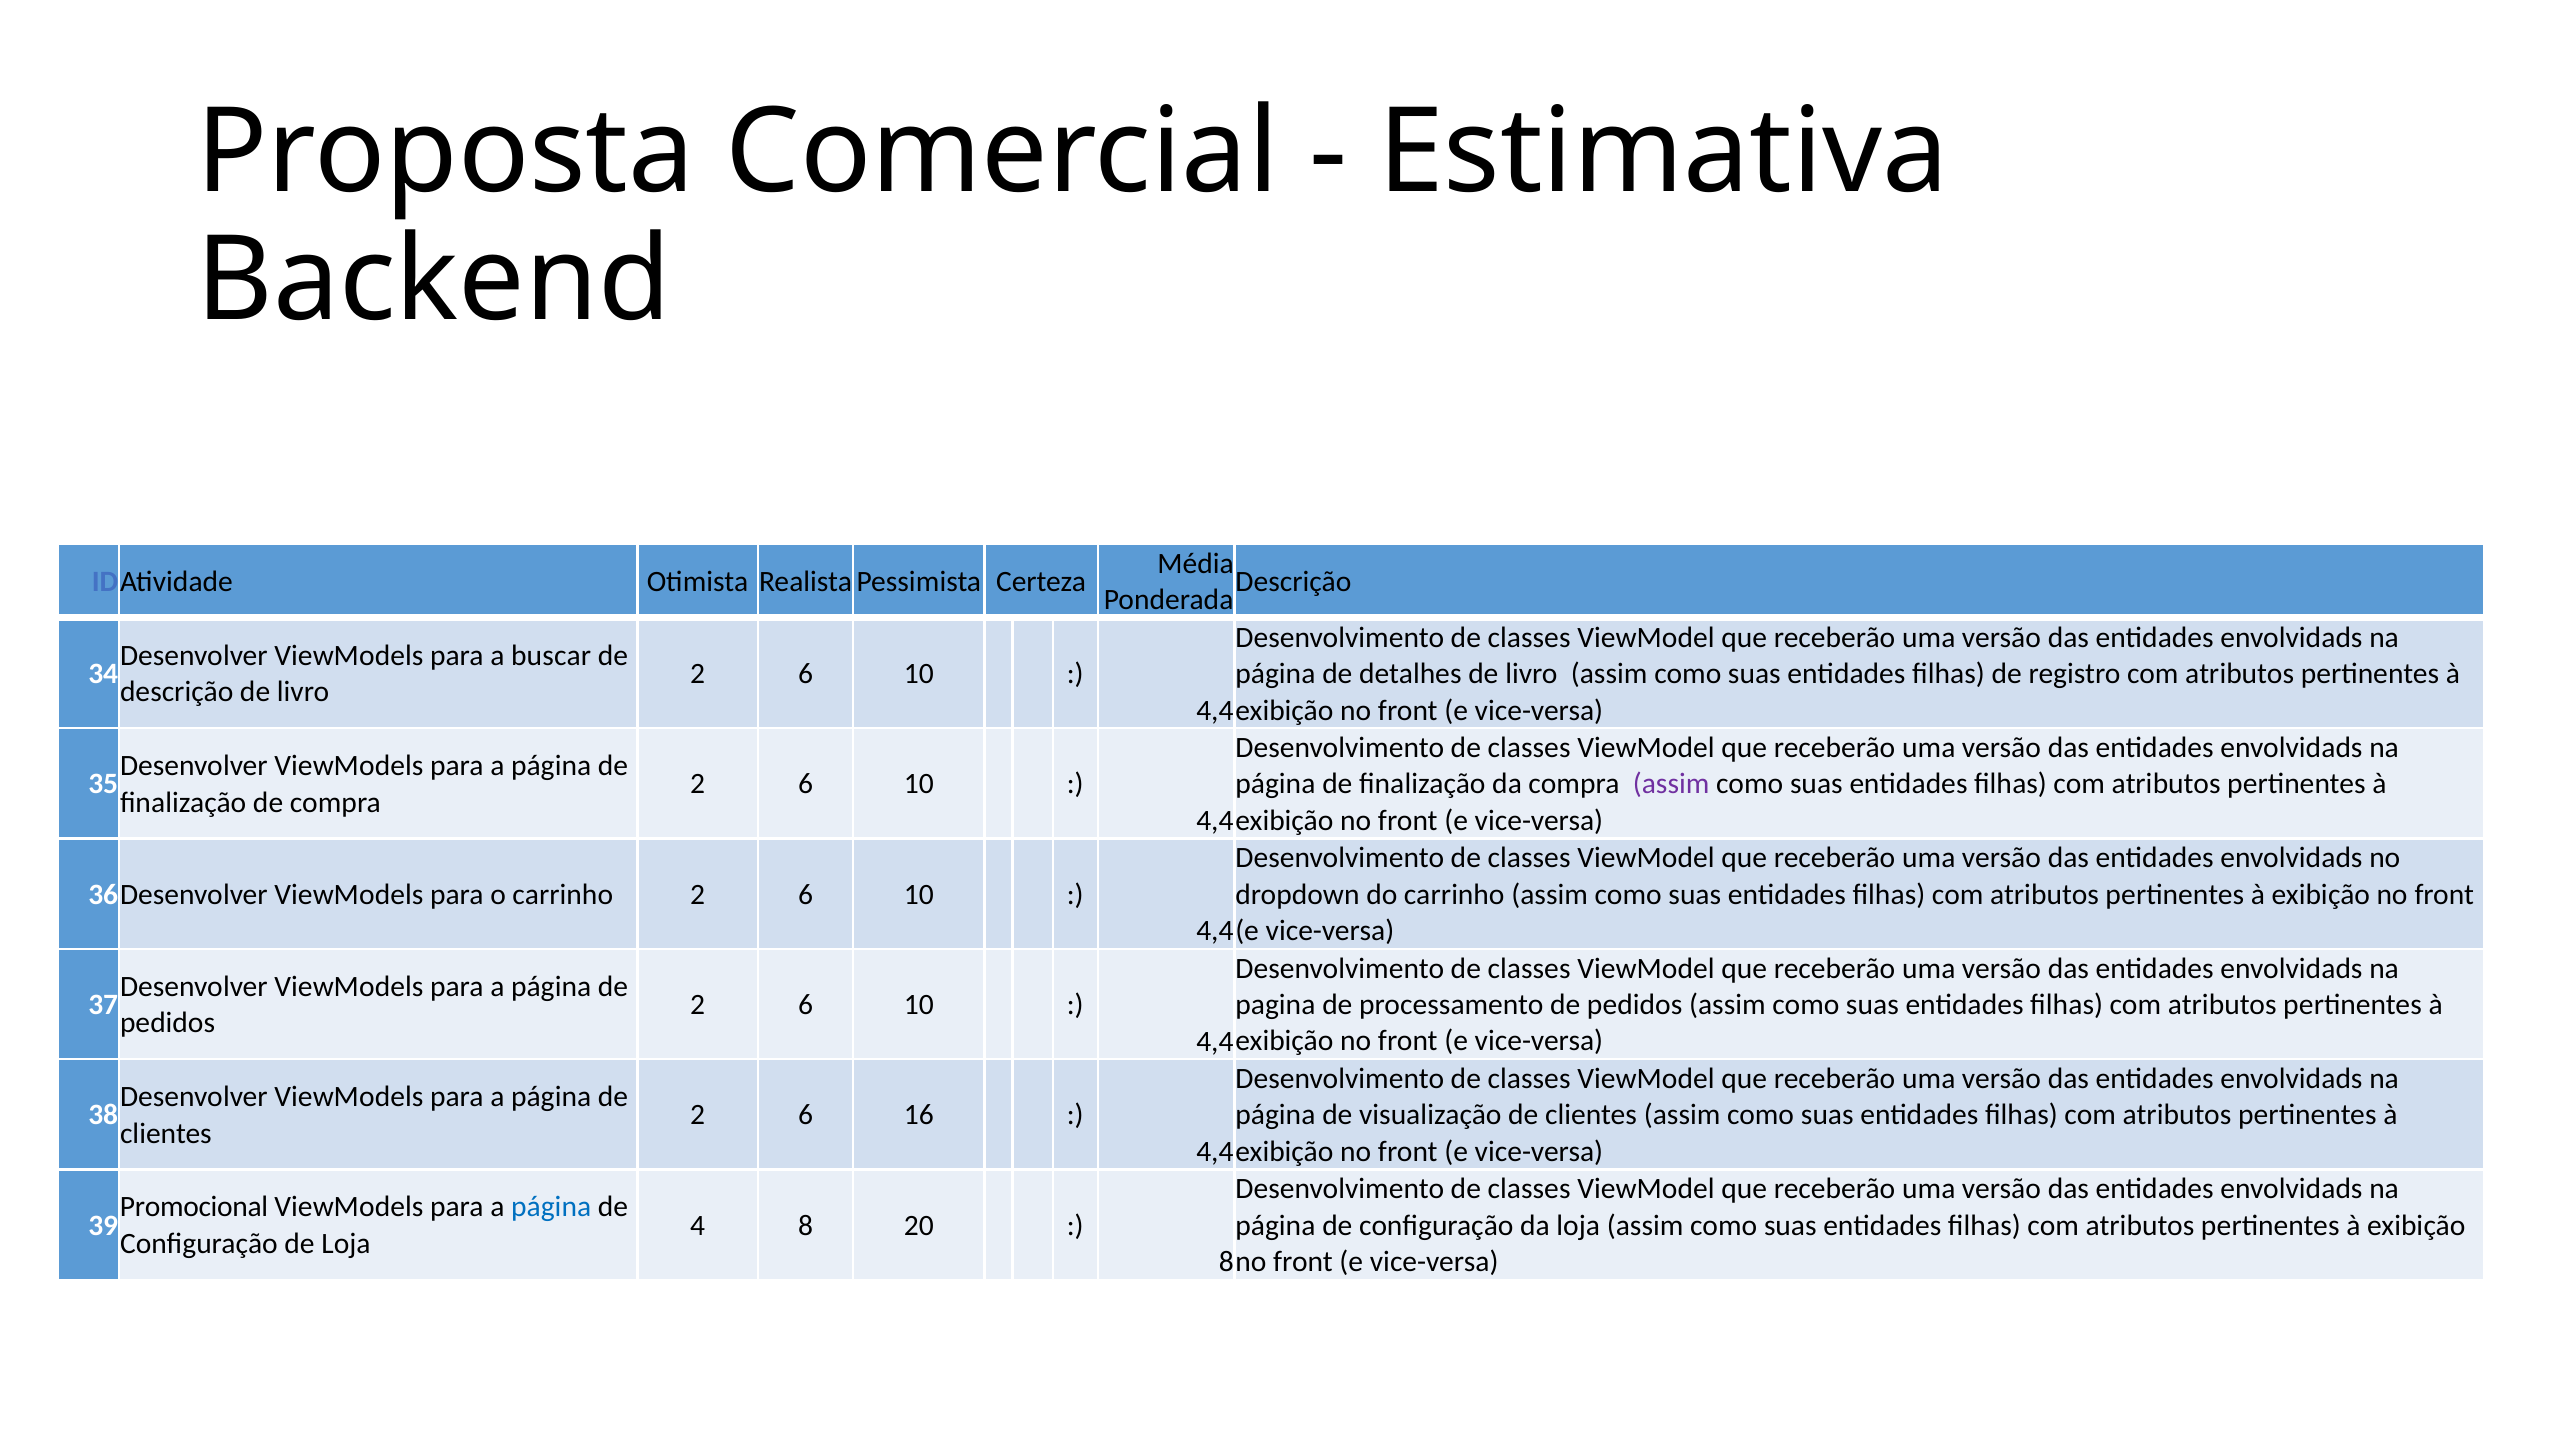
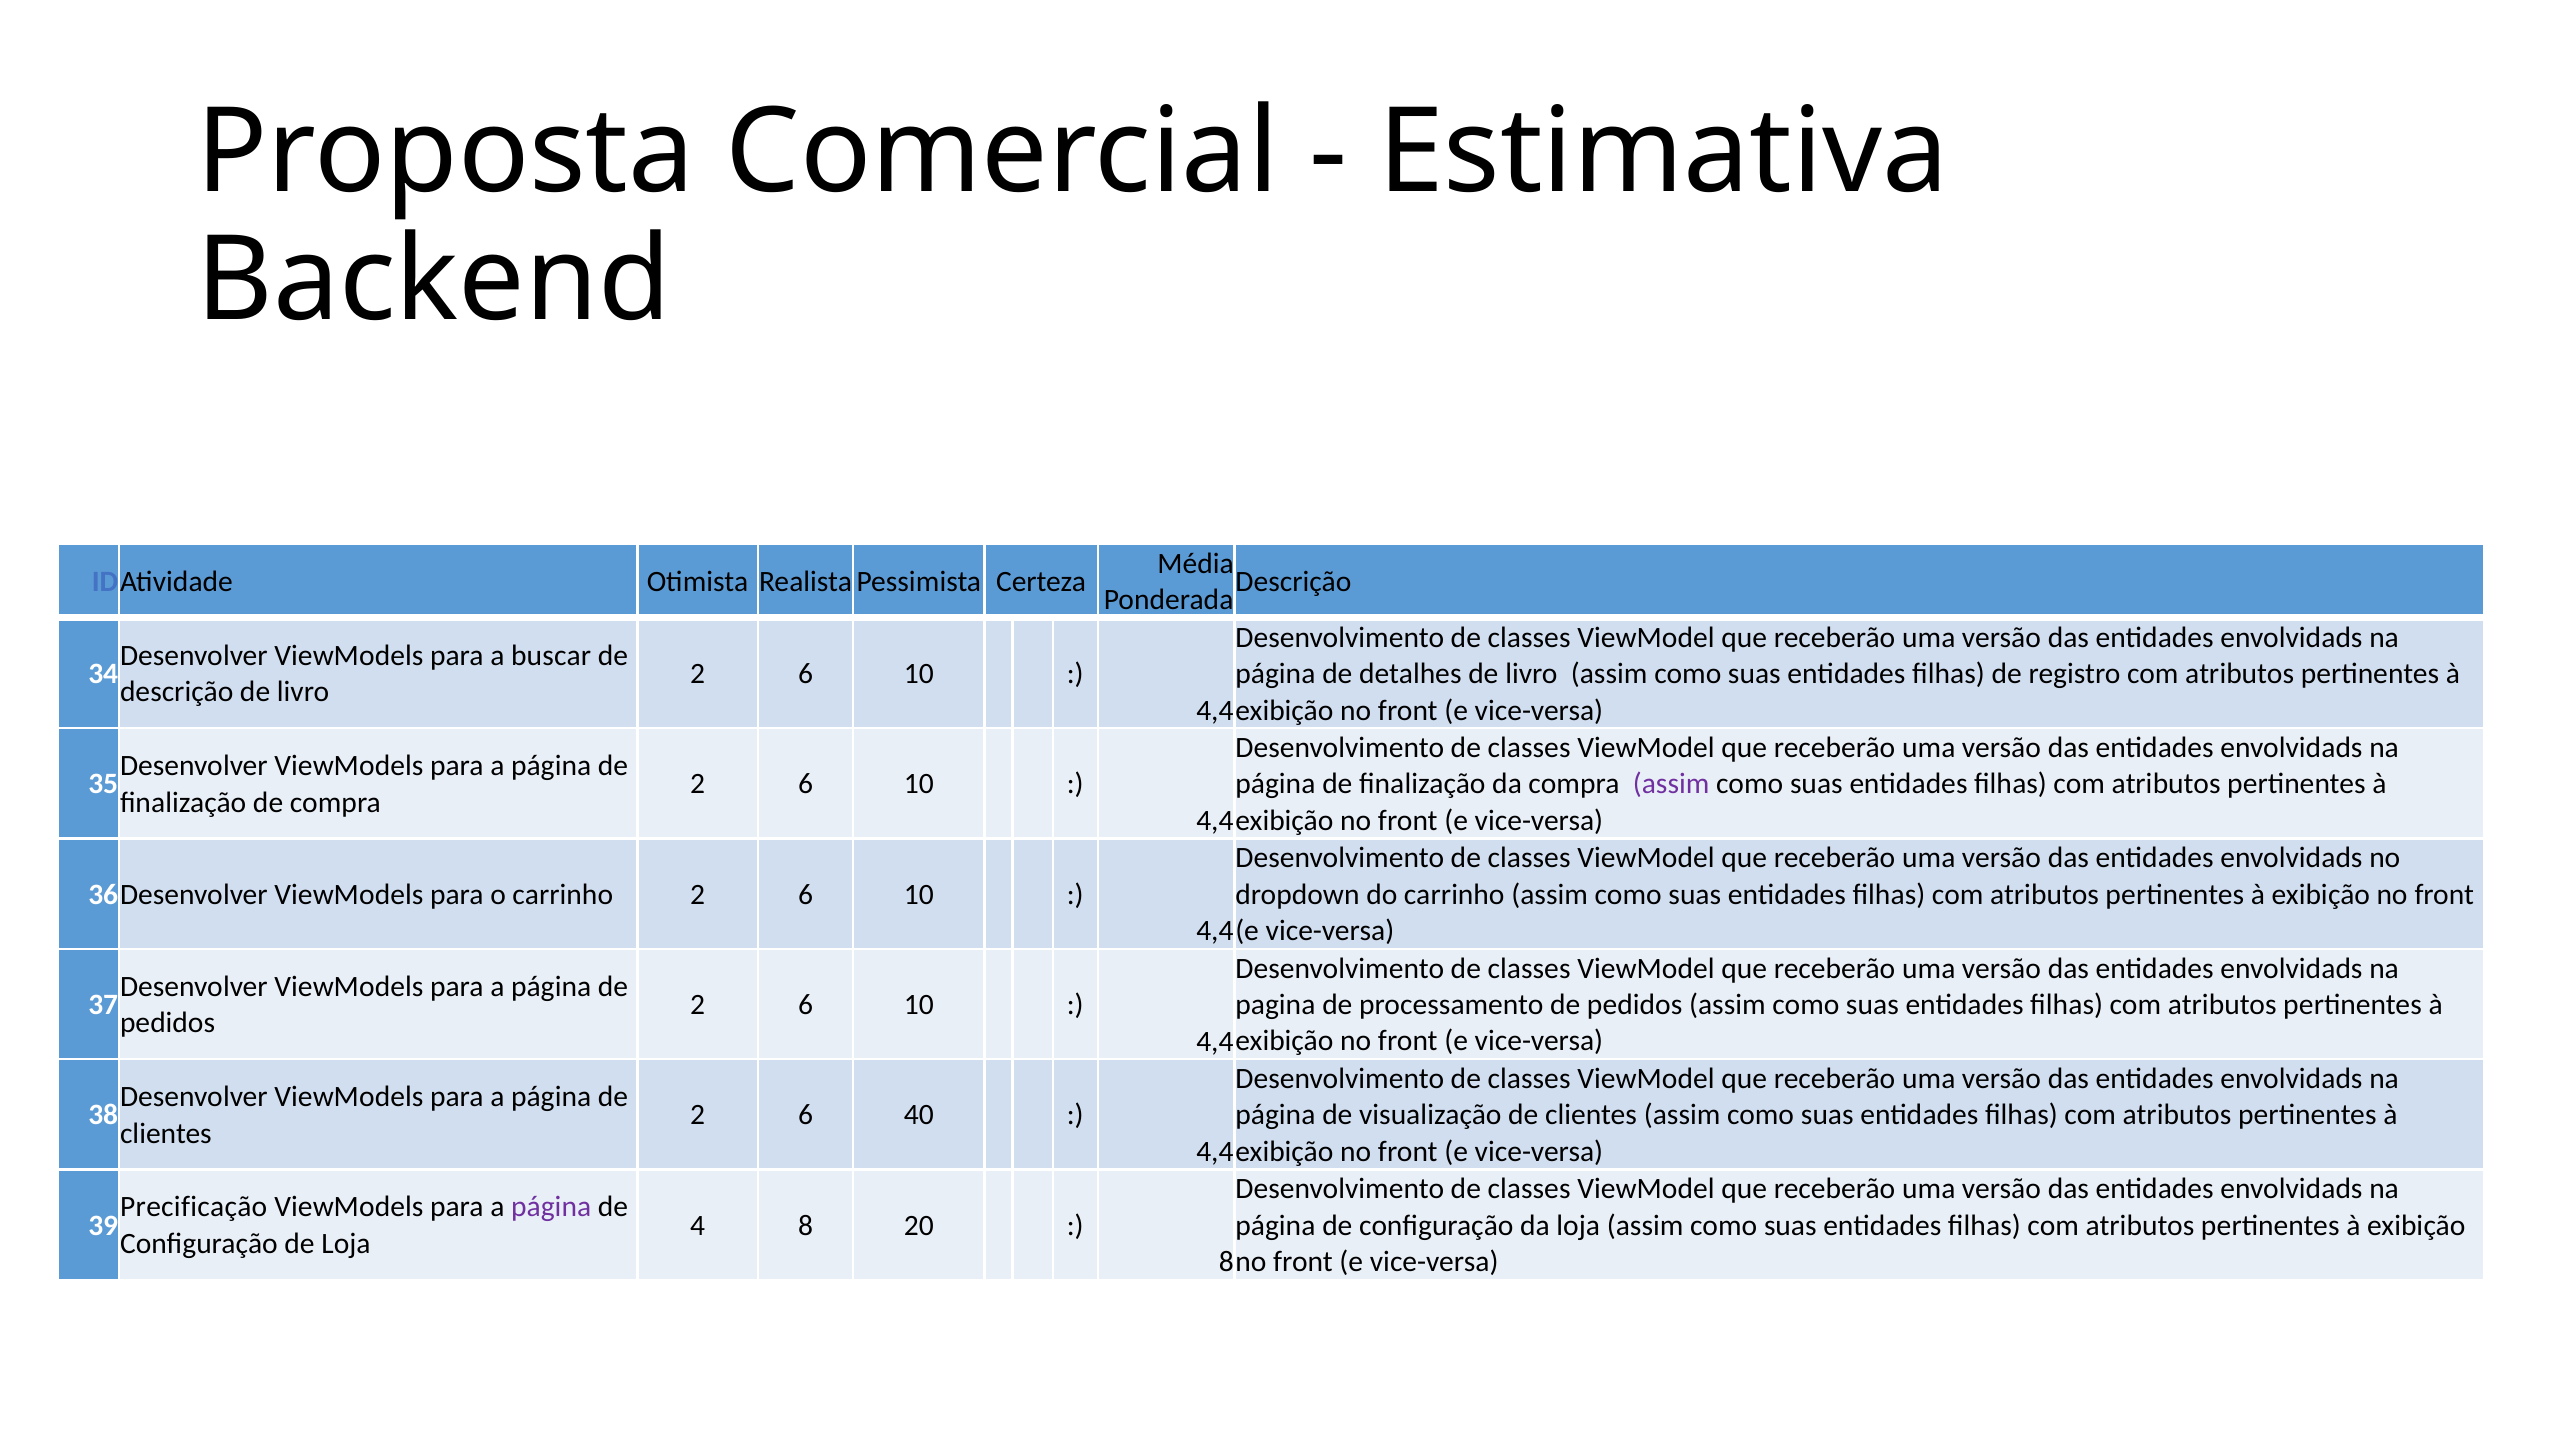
16: 16 -> 40 (919, 1115)
Promocional: Promocional -> Precificação (194, 1207)
página colour: blue -> purple (551, 1207)
